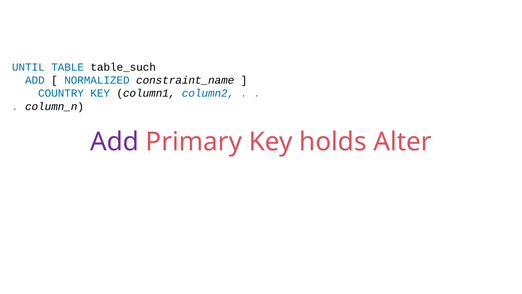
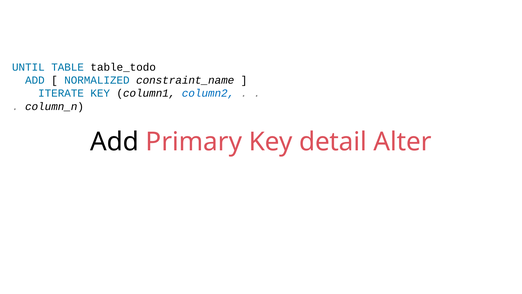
table_such: table_such -> table_todo (123, 67)
COUNTRY: COUNTRY -> ITERATE (61, 93)
Add colour: purple -> black (114, 142)
holds: holds -> detail (333, 142)
